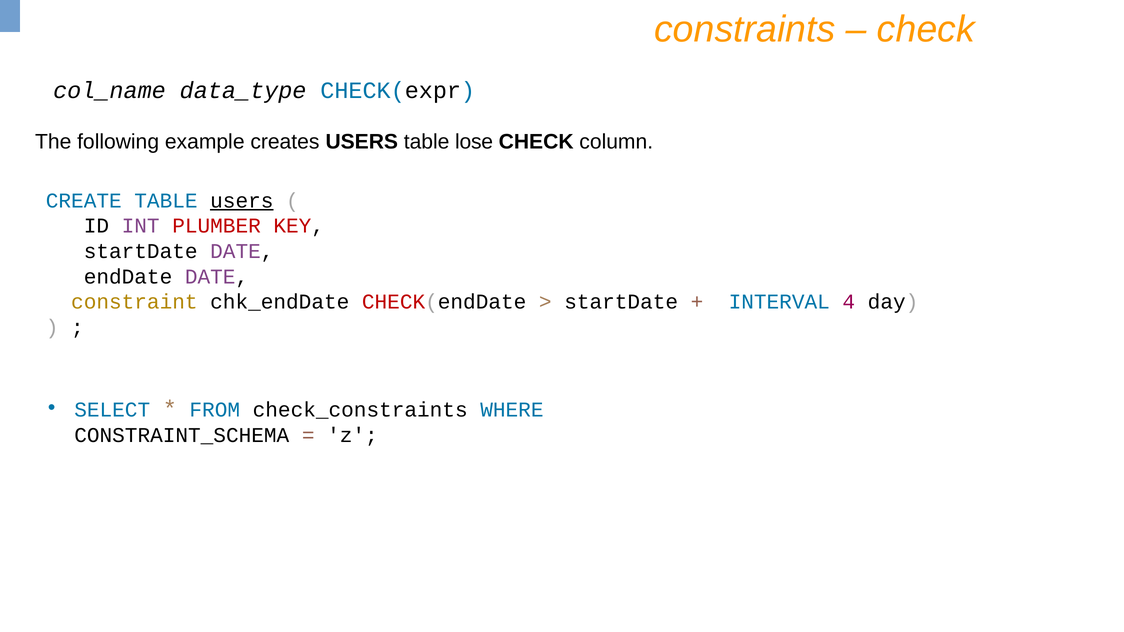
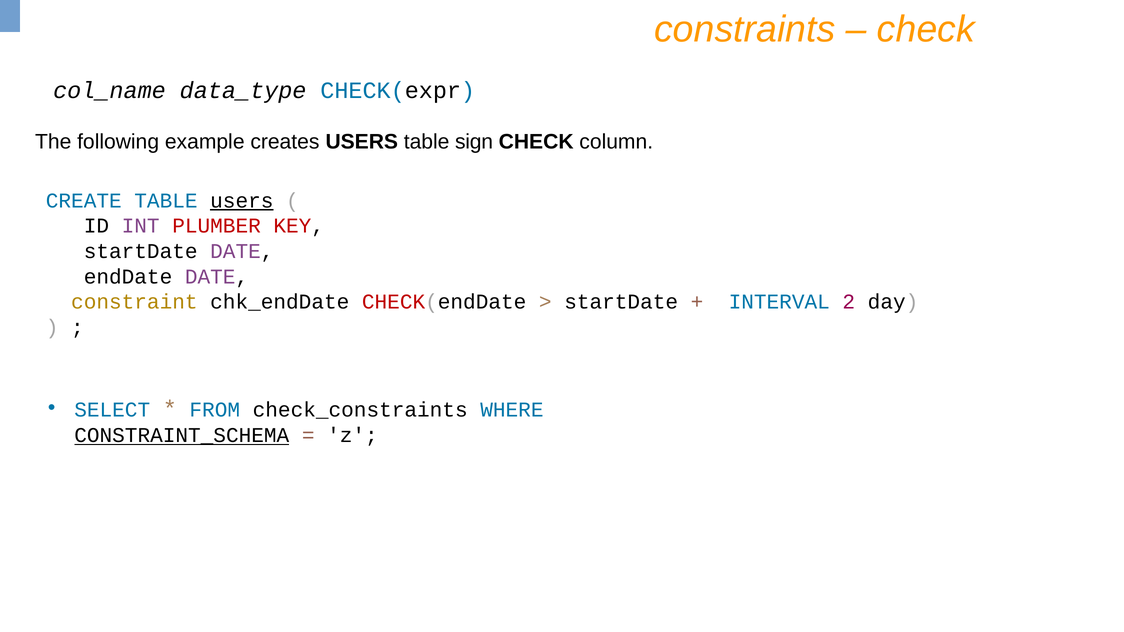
lose: lose -> sign (474, 142)
4: 4 -> 2 (849, 302)
CONSTRAINT_SCHEMA underline: none -> present (182, 436)
